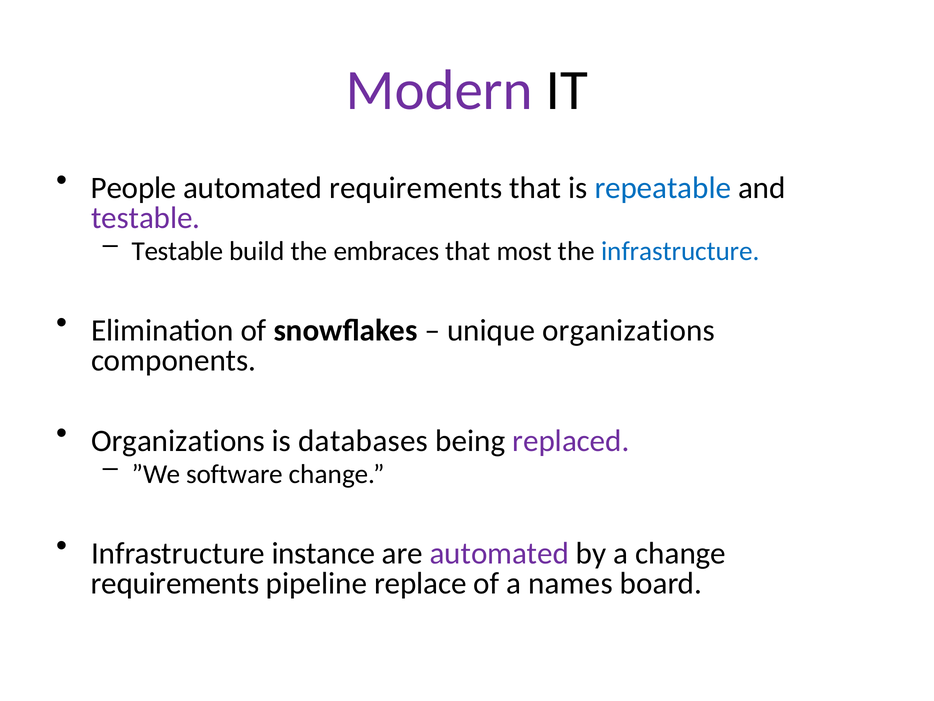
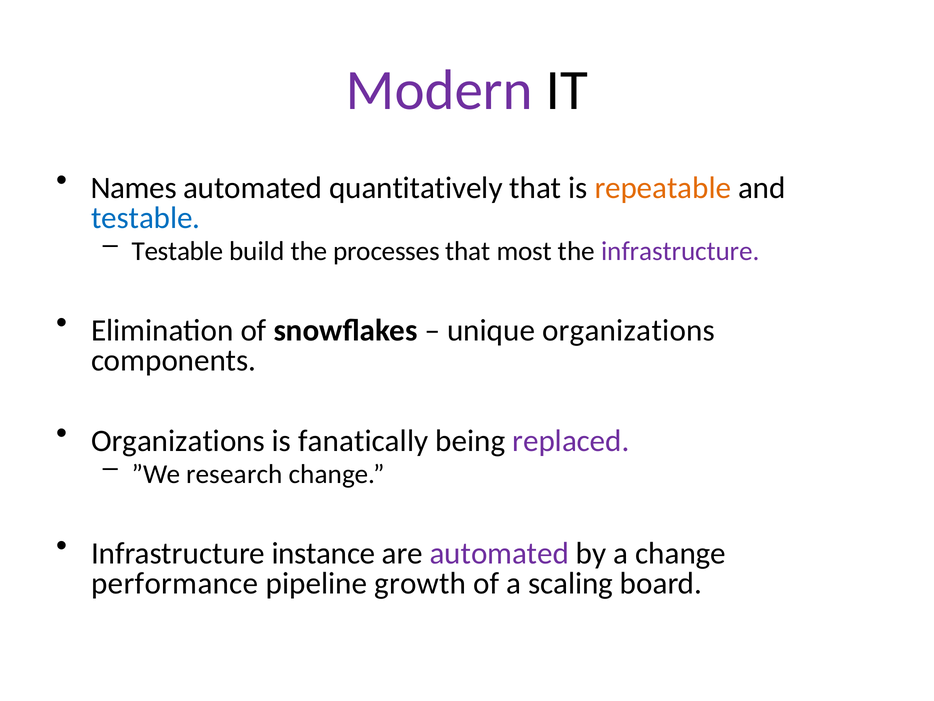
People: People -> Names (134, 188)
automated requirements: requirements -> quantitatively (416, 188)
repeatable colour: blue -> orange (663, 188)
testable colour: purple -> blue (146, 218)
embraces: embraces -> processes (386, 251)
infrastructure colour: blue -> purple (680, 251)
databases: databases -> fanatically (363, 440)
software: software -> research (234, 474)
requirements: requirements -> performance (175, 583)
replace: replace -> growth (420, 583)
names: names -> scaling (571, 583)
